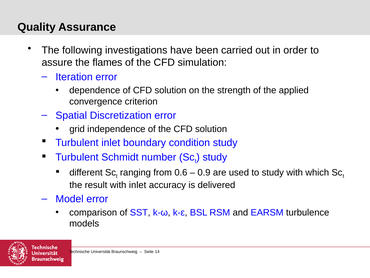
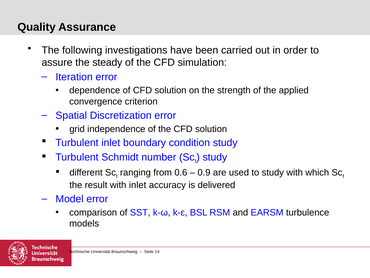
flames: flames -> steady (107, 62)
